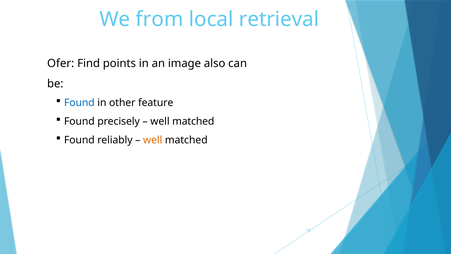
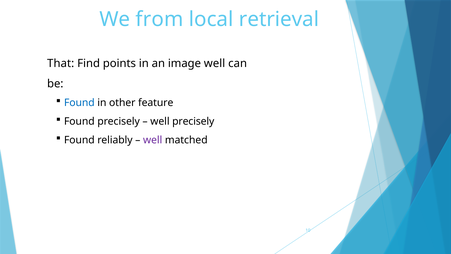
Ofer: Ofer -> That (61, 63)
image also: also -> well (215, 63)
matched: matched -> precisely (193, 121)
well colour: orange -> purple (153, 140)
